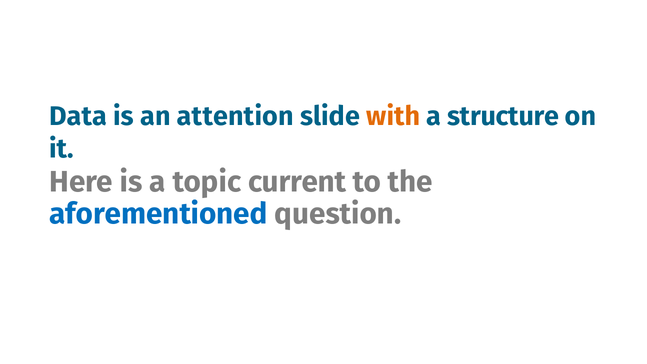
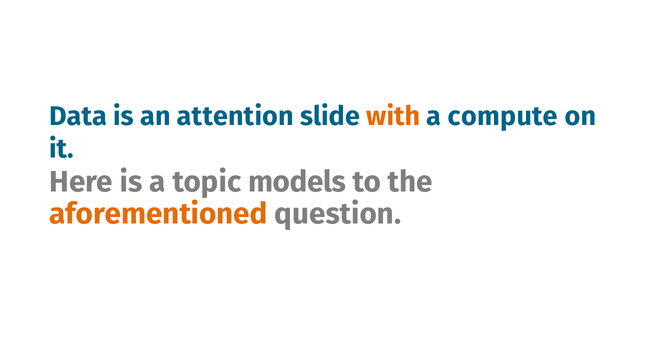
structure: structure -> compute (503, 116)
current: current -> models (297, 182)
aforementioned colour: blue -> orange (158, 214)
